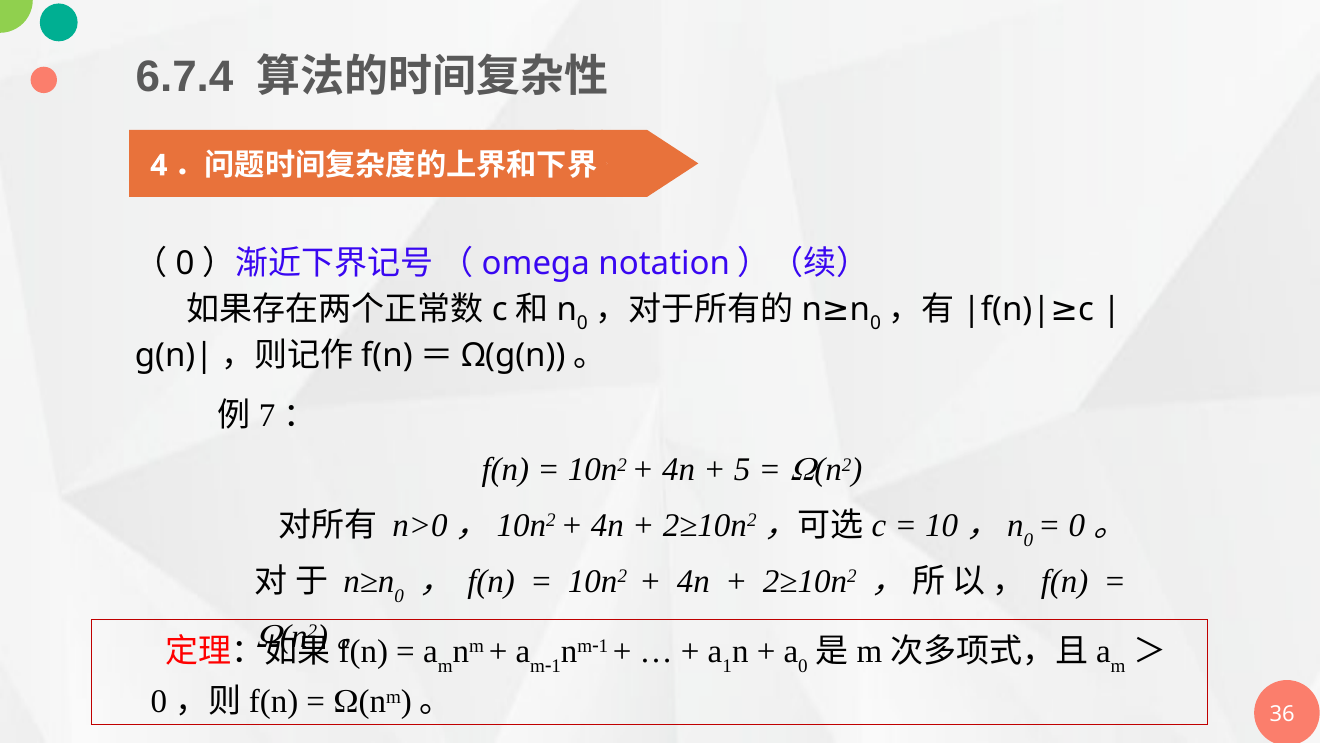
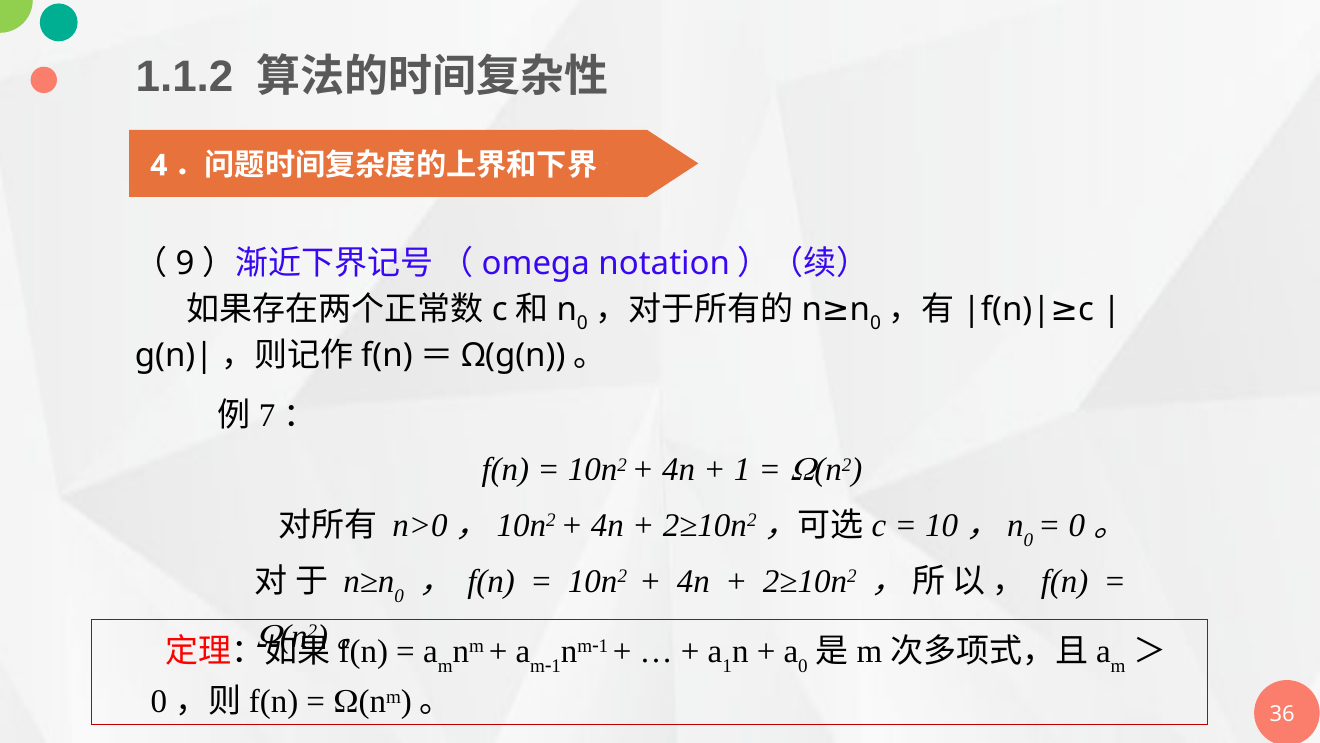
6.7.4: 6.7.4 -> 1.1.2 (185, 76)
0: 0 -> 9 (185, 264)
5: 5 -> 1 (742, 470)
